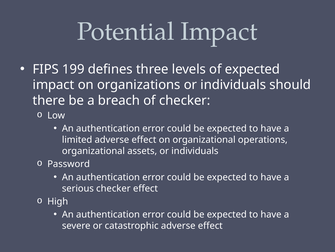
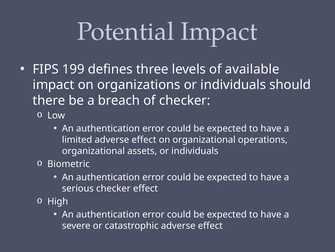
of expected: expected -> available (252, 69)
Password: Password -> Biometric (69, 164)
